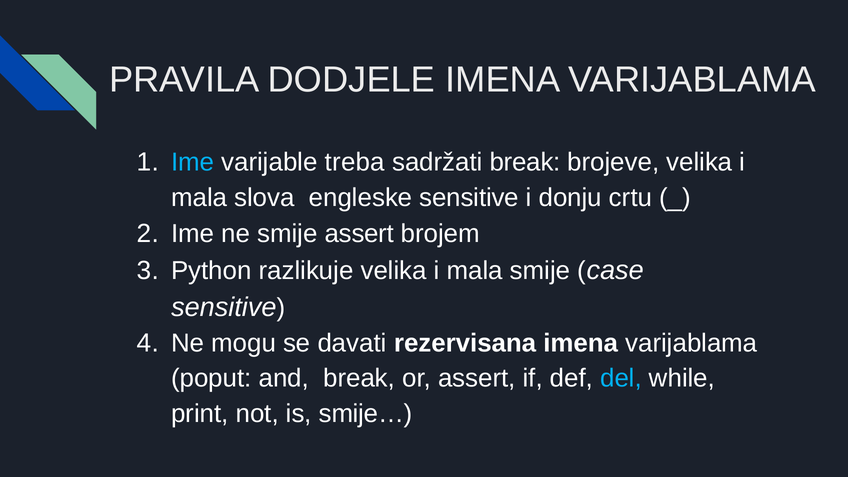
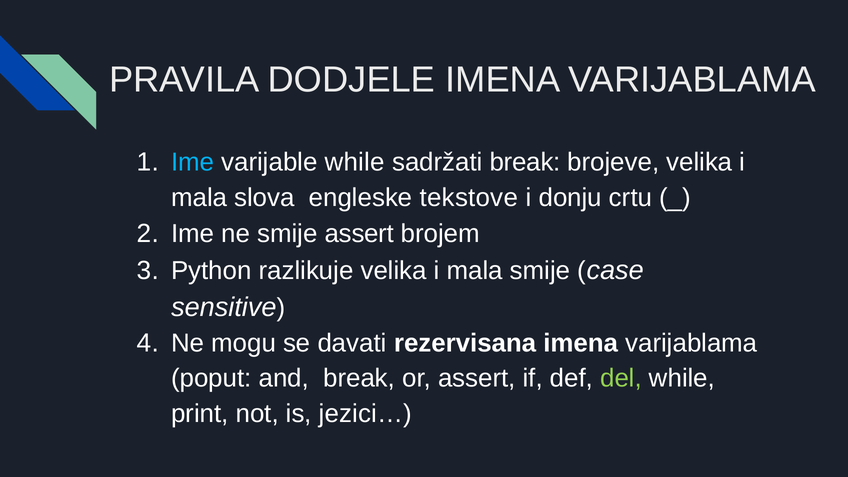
varijable treba: treba -> while (355, 162)
engleske sensitive: sensitive -> tekstove (469, 198)
del colour: light blue -> light green (621, 378)
smije…: smije… -> jezici… (365, 414)
